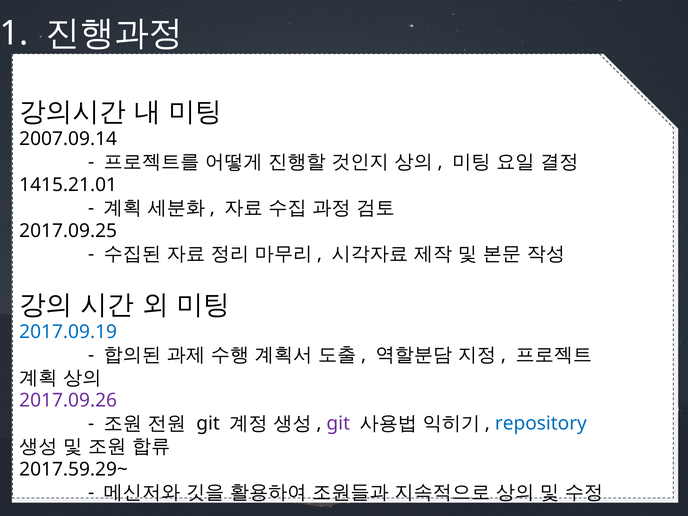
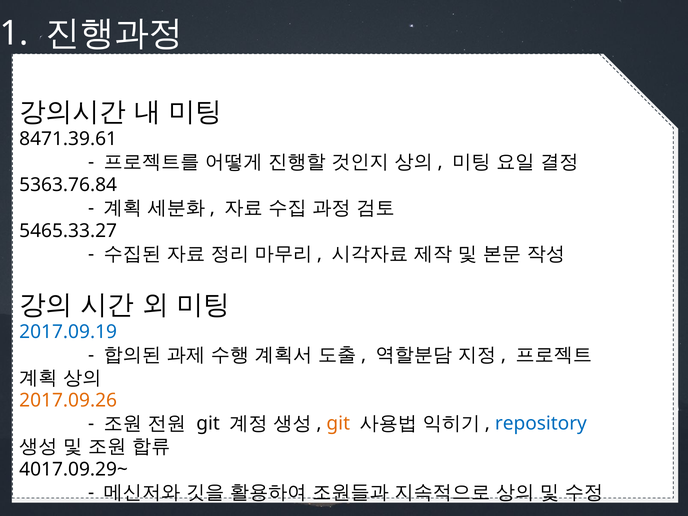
2007.09.14: 2007.09.14 -> 8471.39.61 (68, 139)
1415.21.01: 1415.21.01 -> 5363.76.84 (68, 185)
2017.09.25: 2017.09.25 -> 5465.33.27 (68, 231)
2017.09.26 colour: purple -> orange (68, 401)
git colour: purple -> orange (338, 424)
2017.59.29~: 2017.59.29~ -> 4017.09.29~ (74, 469)
